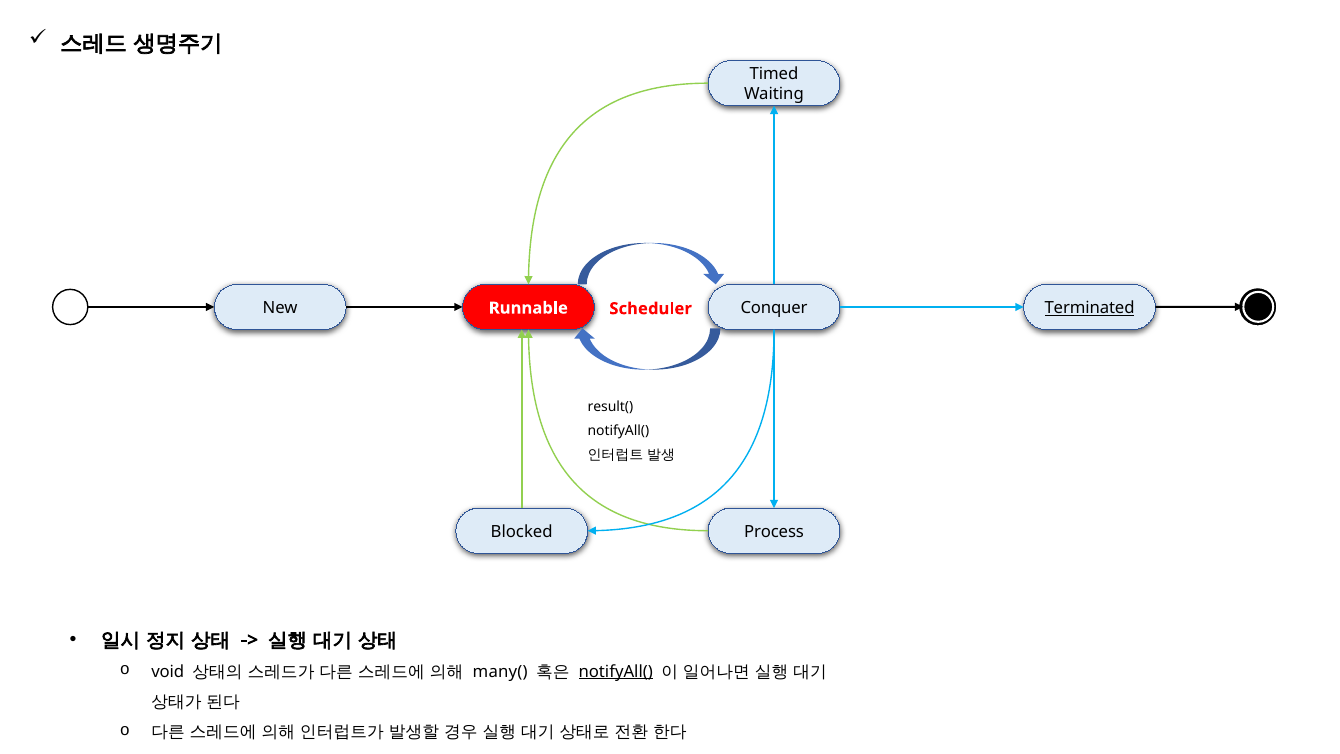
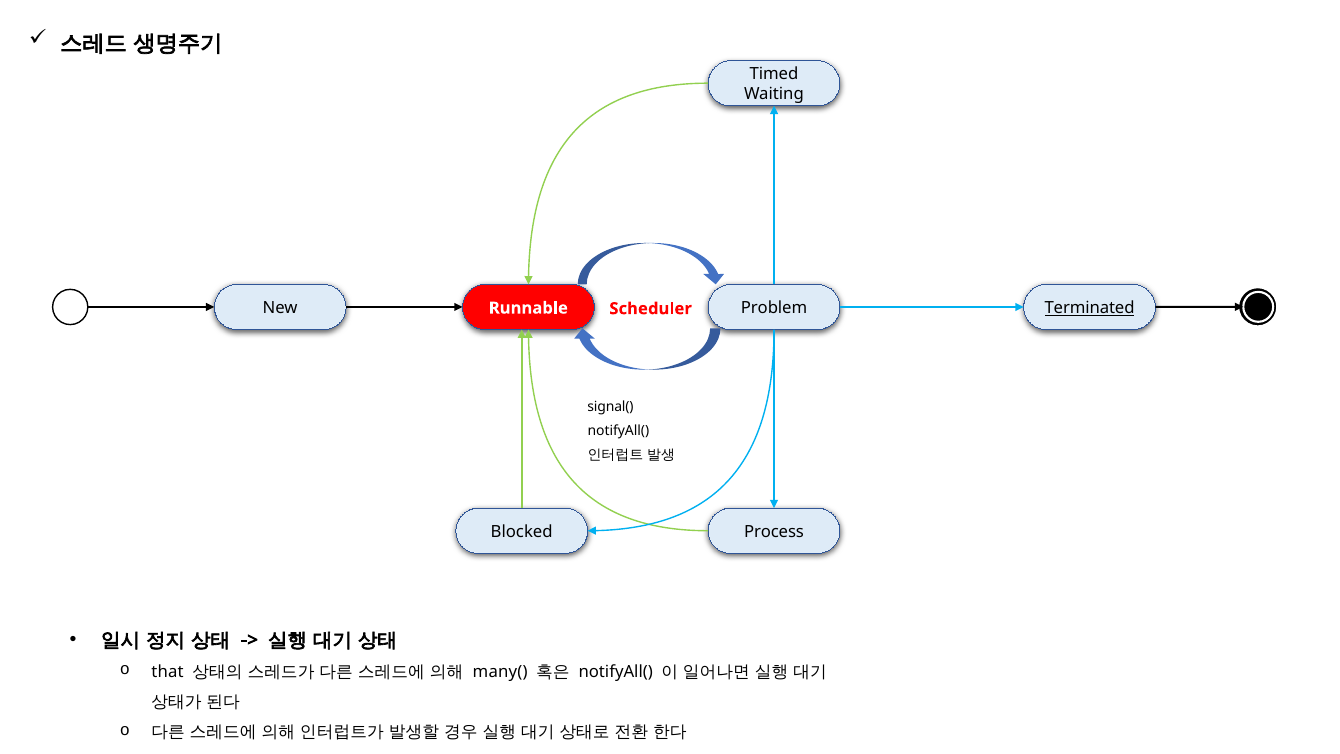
Conquer: Conquer -> Problem (774, 308)
result(: result( -> signal( (611, 407)
void: void -> that (168, 671)
notifyAll( underline: present -> none (616, 671)
